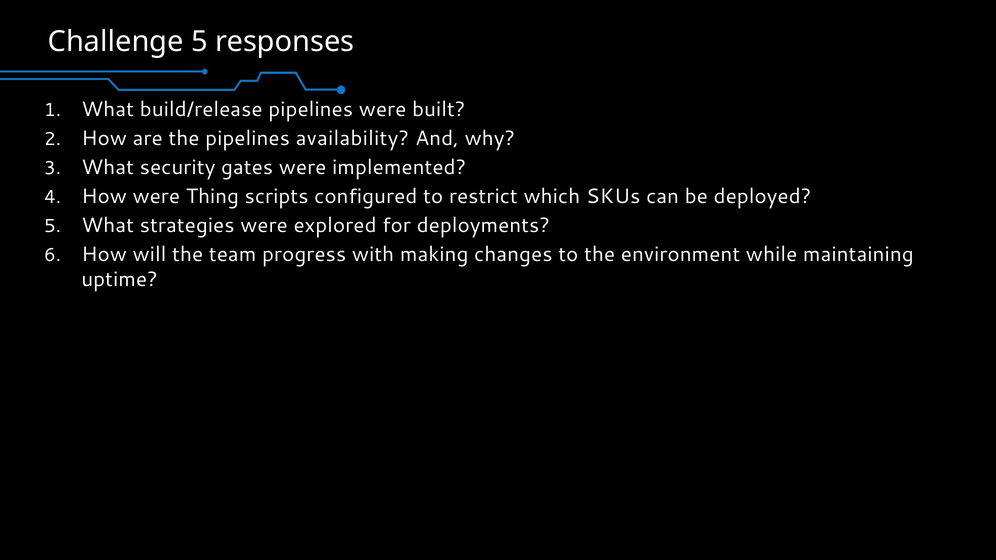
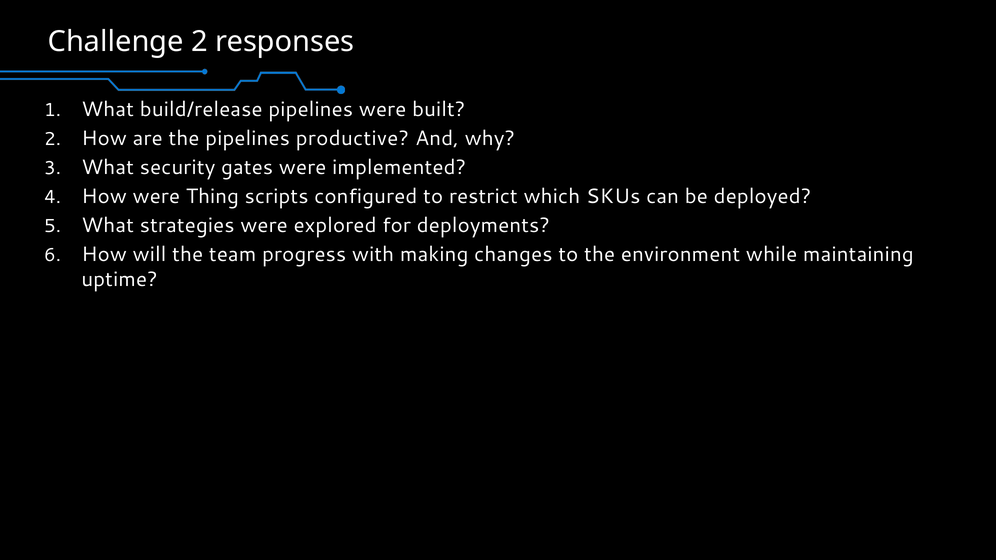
Challenge 5: 5 -> 2 (199, 42)
availability: availability -> productive (352, 138)
